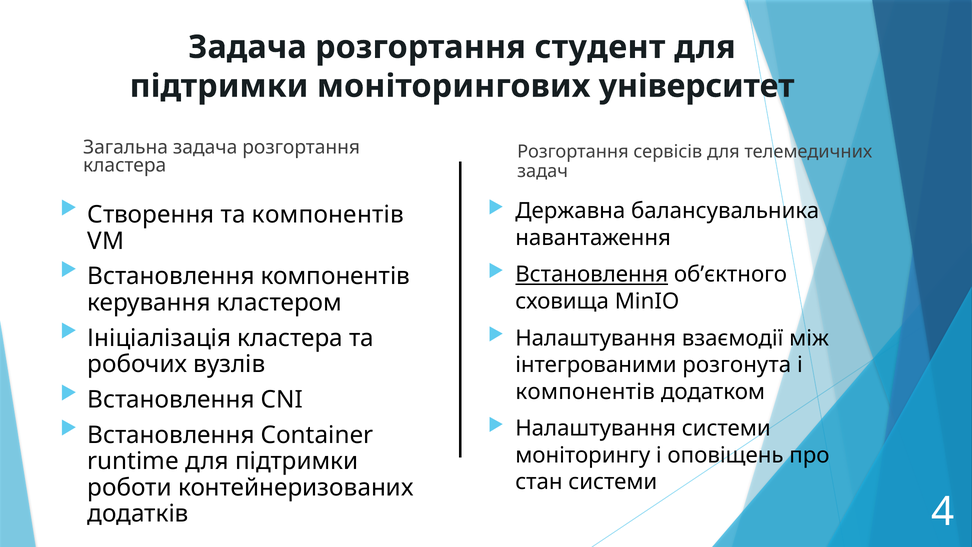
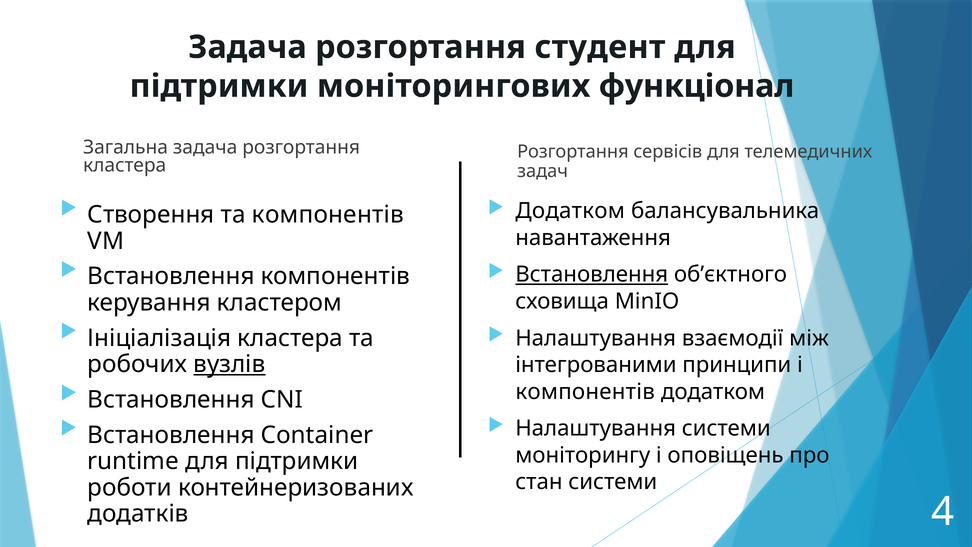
університет: університет -> функціонал (697, 86)
Державна: Державна -> Додатком (570, 211)
вузлів underline: none -> present (229, 364)
розгонута: розгонута -> принципи (737, 365)
